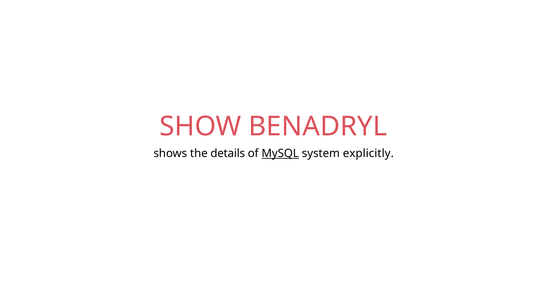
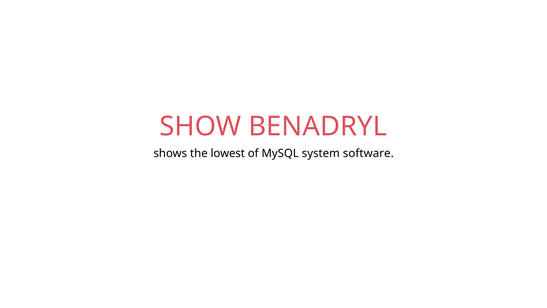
details: details -> lowest (228, 153)
MySQL underline: present -> none (280, 153)
explicitly: explicitly -> software (368, 153)
